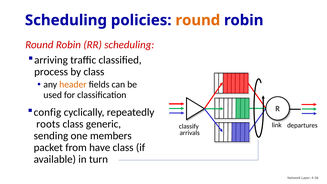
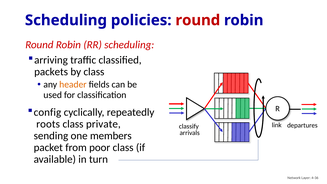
round colour: orange -> red (198, 20)
process: process -> packets (51, 72)
generic: generic -> private (103, 124)
have: have -> poor (100, 148)
